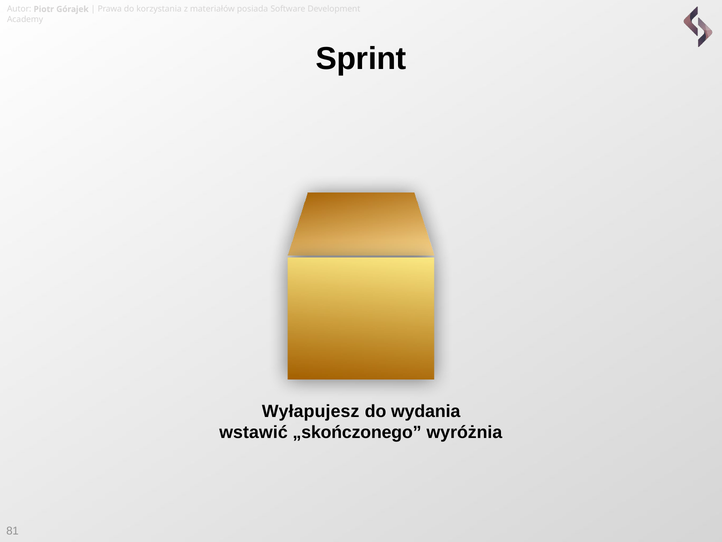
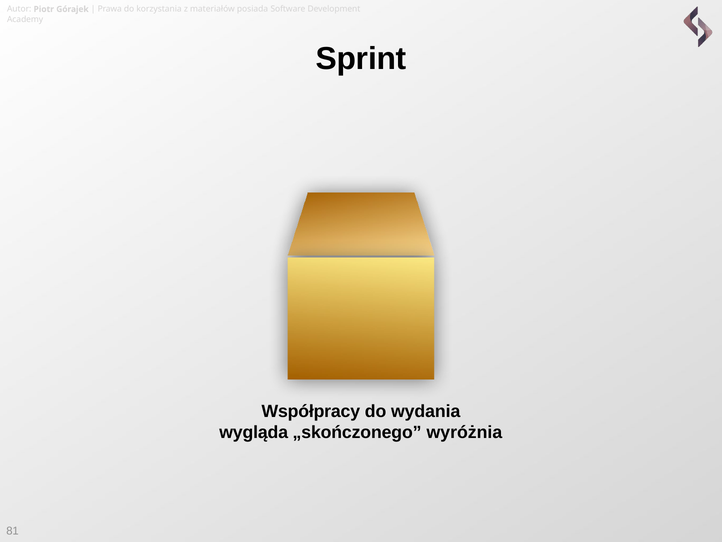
Wyłapujesz: Wyłapujesz -> Współpracy (311, 411)
wstawić: wstawić -> wygląda (254, 432)
